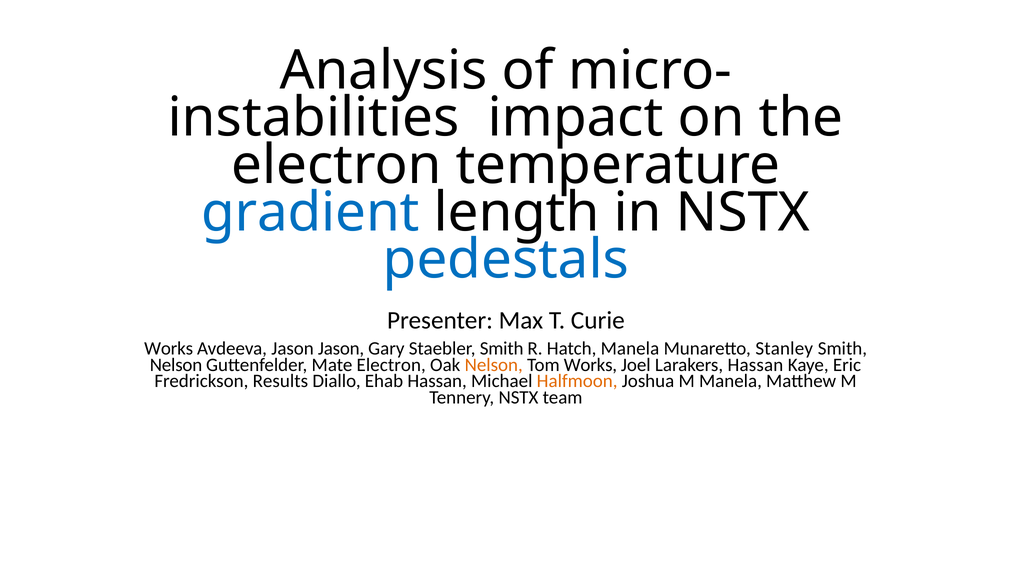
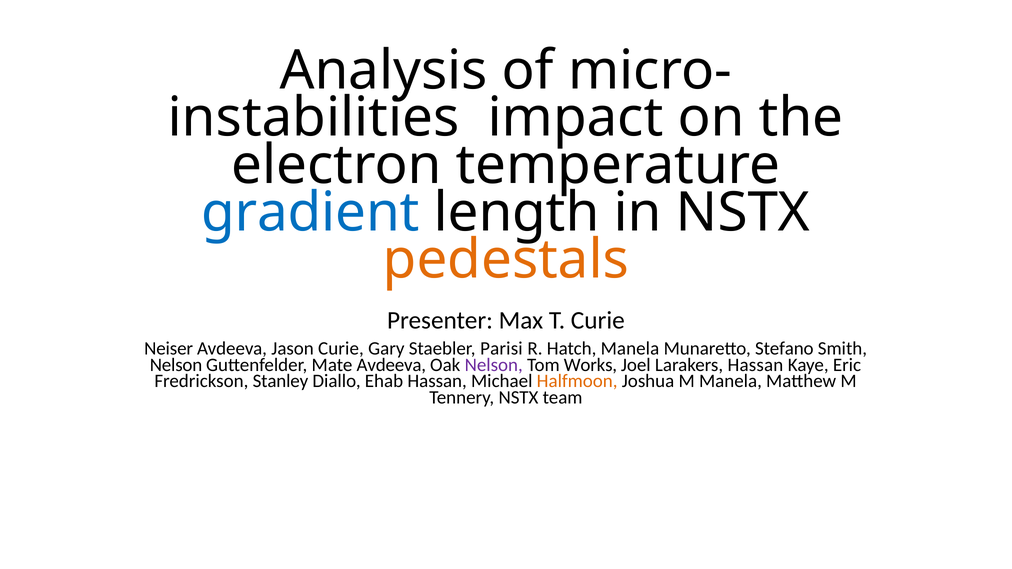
pedestals colour: blue -> orange (506, 260)
Works: Works -> Neiser (169, 349)
Jason Jason: Jason -> Curie (341, 349)
Staebler Smith: Smith -> Parisi (501, 349)
Stanley: Stanley -> Stefano (784, 349)
Mate Electron: Electron -> Avdeeva (391, 365)
Nelson colour: orange -> purple (494, 365)
Results: Results -> Stanley (280, 381)
